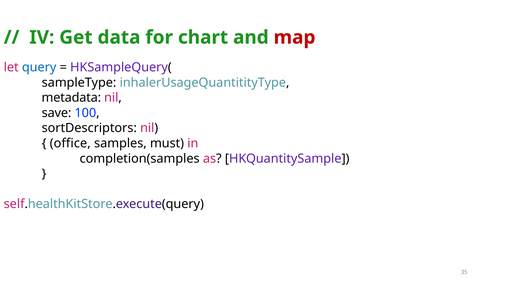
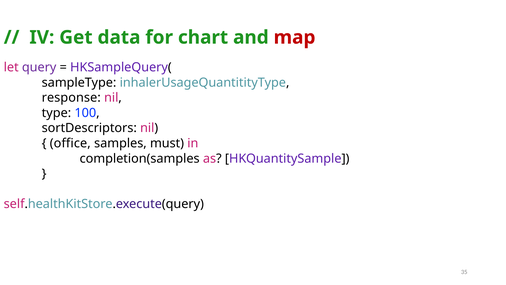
query colour: blue -> purple (39, 67)
metadata: metadata -> response (71, 98)
save: save -> type (56, 113)
